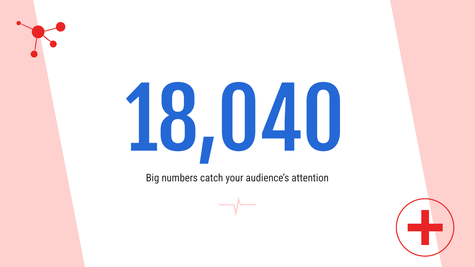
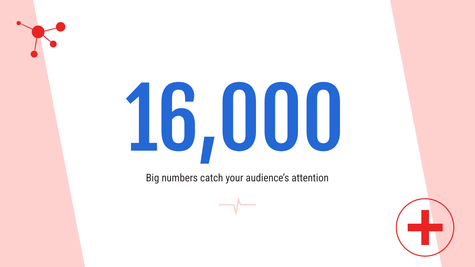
18,040: 18,040 -> 16,000 (235, 124)
